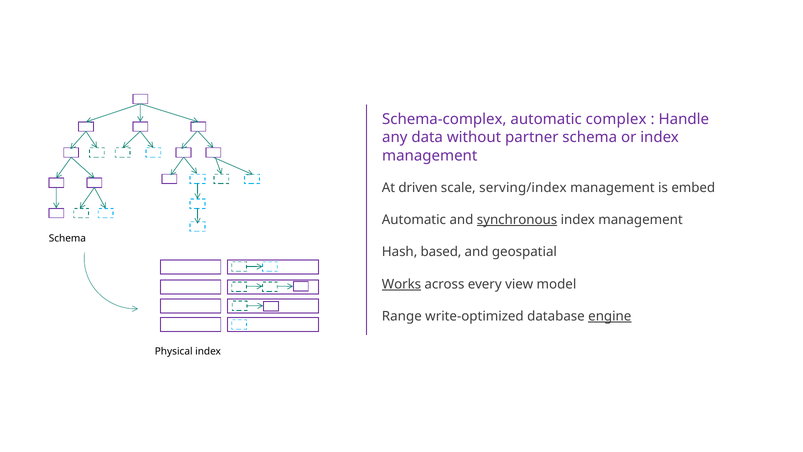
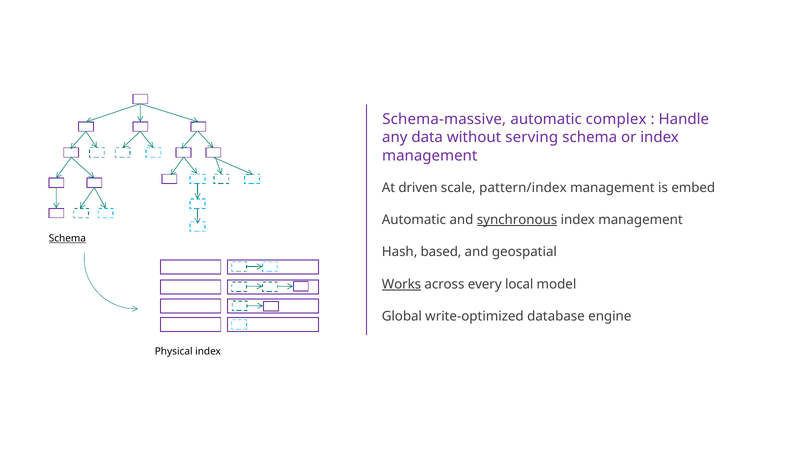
Schema-complex: Schema-complex -> Schema-massive (444, 119)
partner: partner -> serving (532, 137)
serving/index: serving/index -> pattern/index (523, 188)
Schema underline: none -> present (67, 238)
view: view -> local (519, 284)
Range: Range -> Global (402, 316)
engine underline: present -> none (610, 316)
